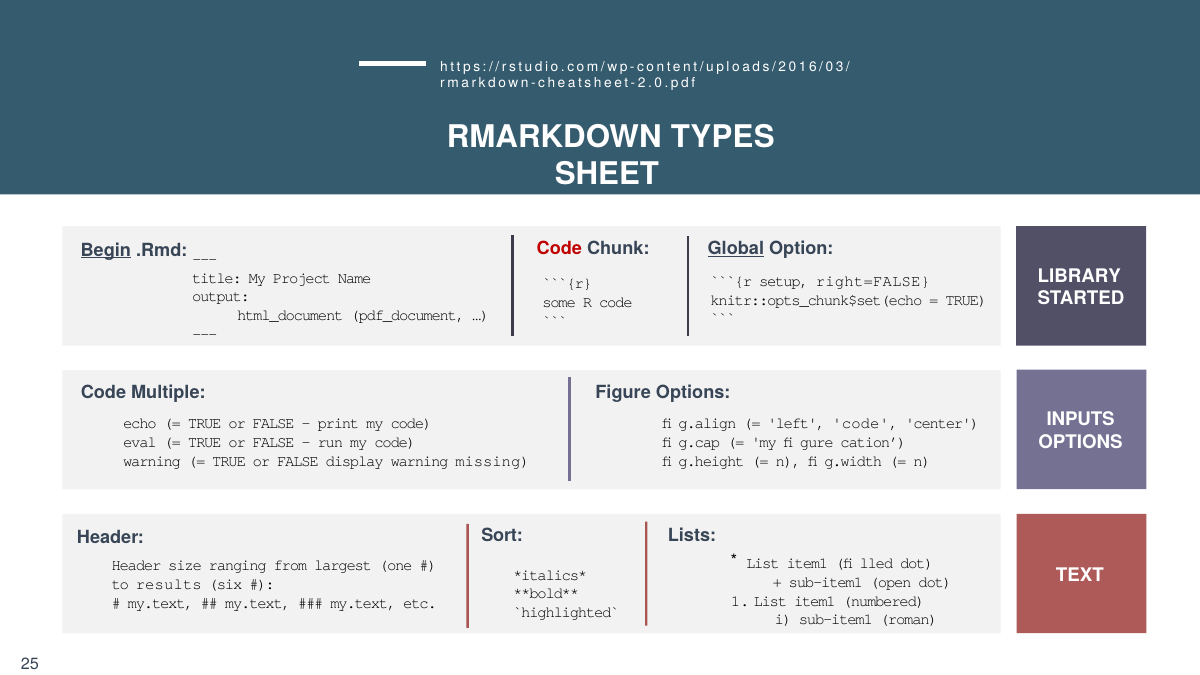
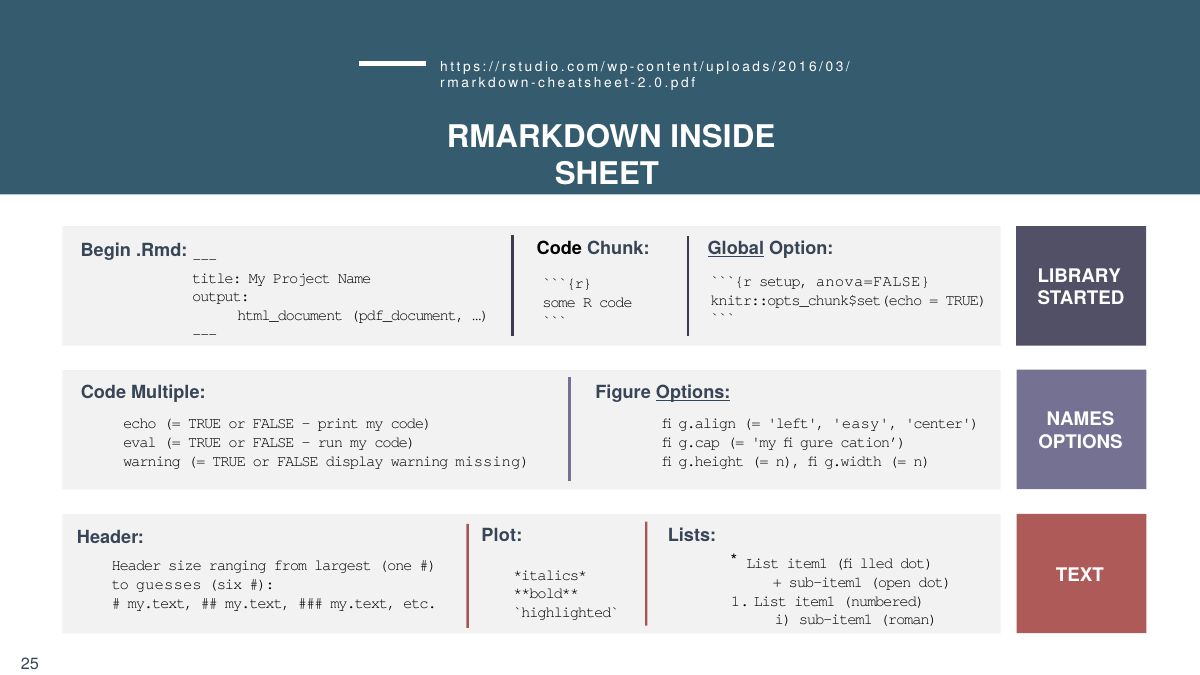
TYPES: TYPES -> INSIDE (723, 137)
Begin underline: present -> none (106, 250)
Code colour: red -> black (559, 249)
right=FALSE: right=FALSE -> anova=FALSE (873, 281)
Options underline: none -> present (693, 393)
INPUTS: INPUTS -> NAMES (1081, 420)
left code: code -> easy (865, 424)
Sort: Sort -> Plot (502, 536)
results: results -> guesses (169, 585)
